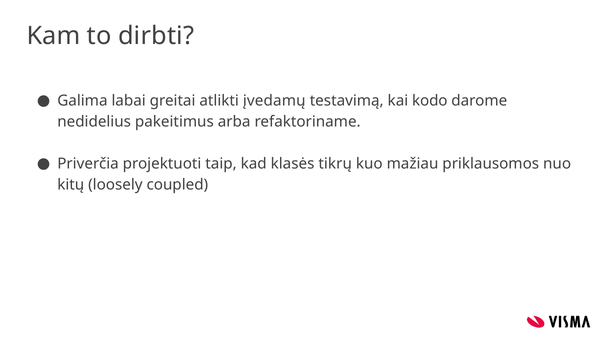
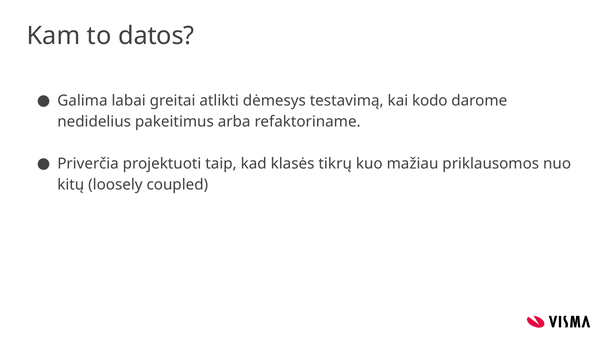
dirbti: dirbti -> datos (156, 36)
įvedamų: įvedamų -> dėmesys (274, 101)
